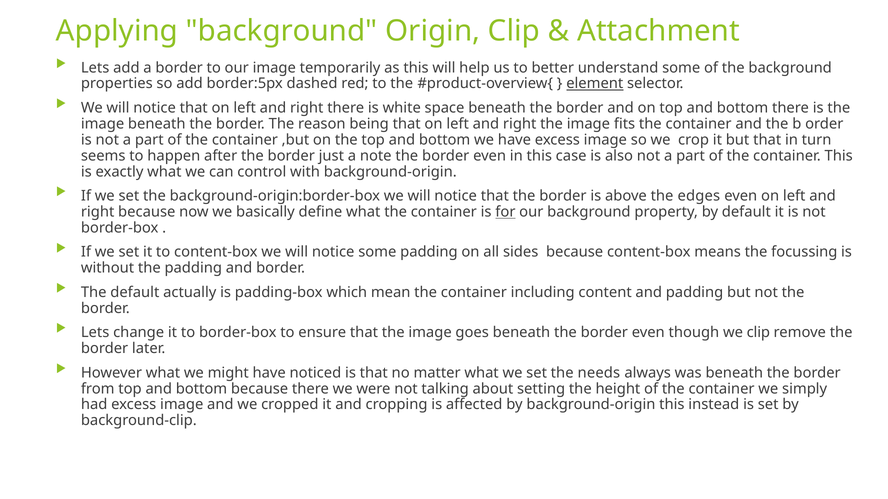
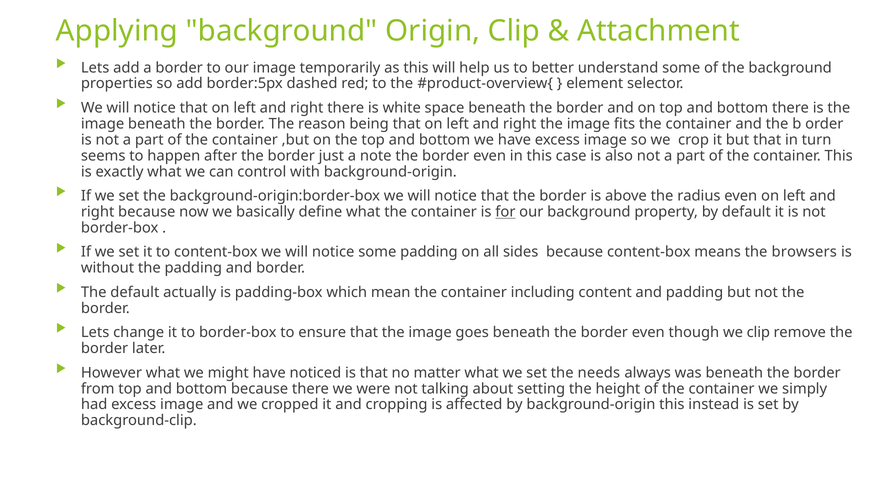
element underline: present -> none (595, 84)
edges: edges -> radius (699, 196)
focussing: focussing -> browsers (804, 252)
